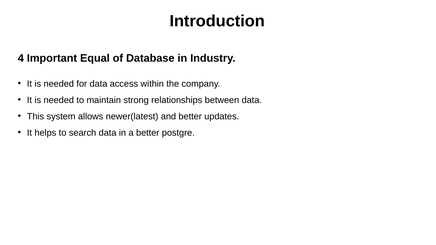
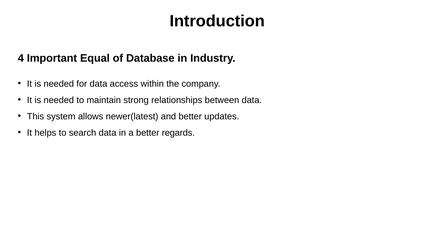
postgre: postgre -> regards (178, 133)
